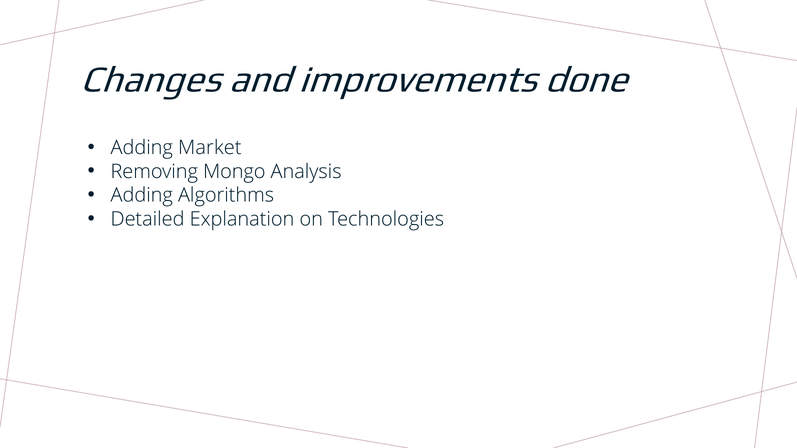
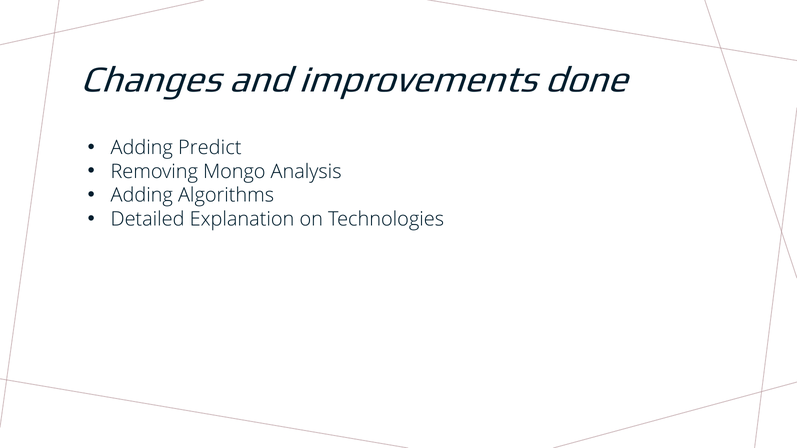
Market: Market -> Predict (210, 148)
